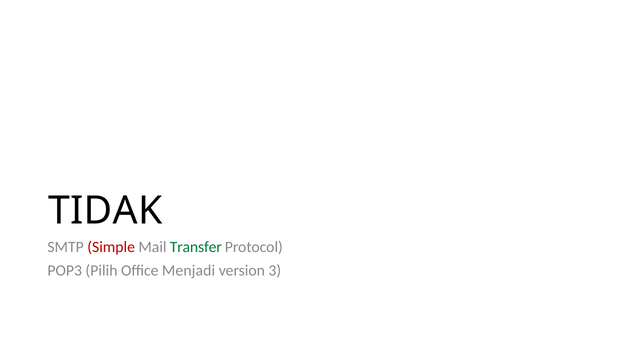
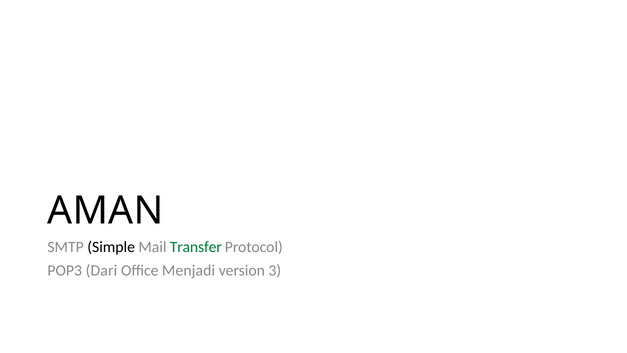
TIDAK: TIDAK -> AMAN (105, 211)
Simple colour: red -> black (111, 247)
Pilih: Pilih -> Dari (101, 270)
